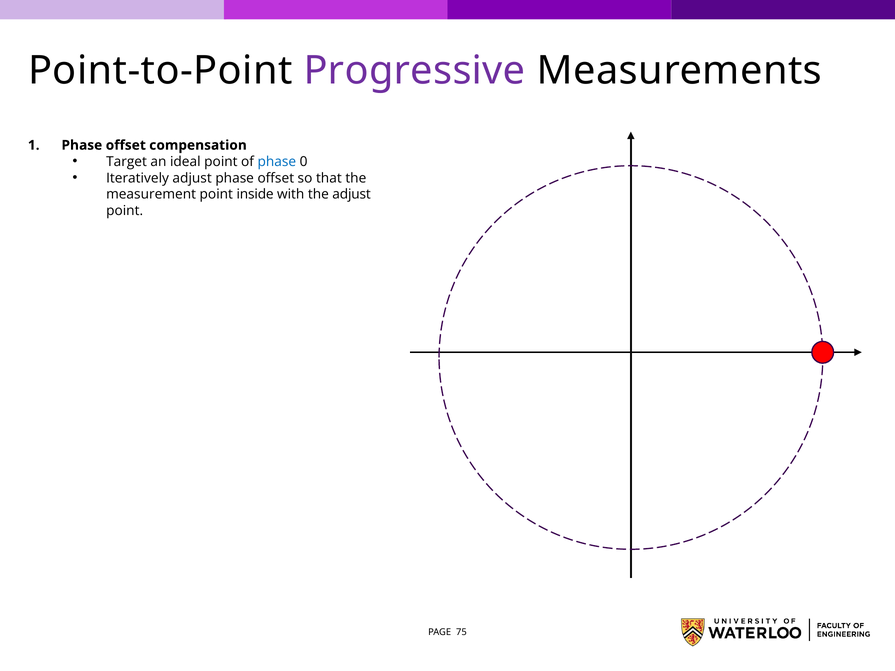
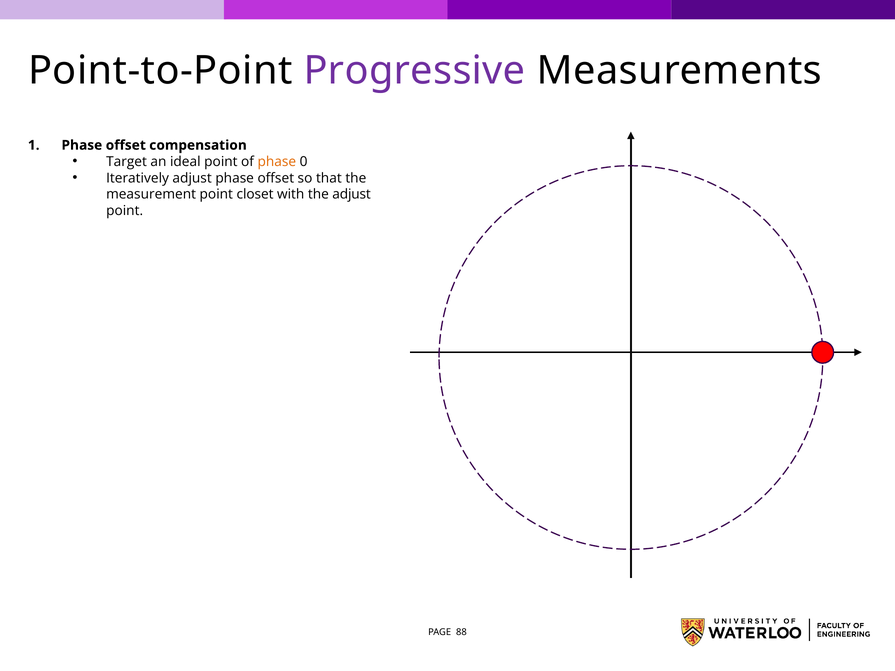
phase colour: blue -> orange (277, 162)
inside: inside -> closet (255, 195)
75: 75 -> 88 (461, 632)
